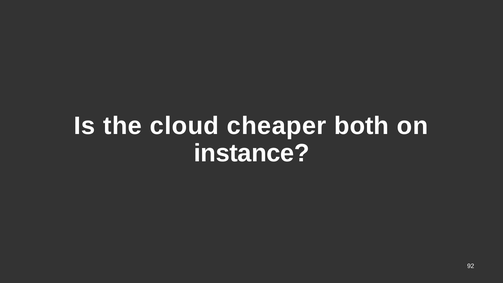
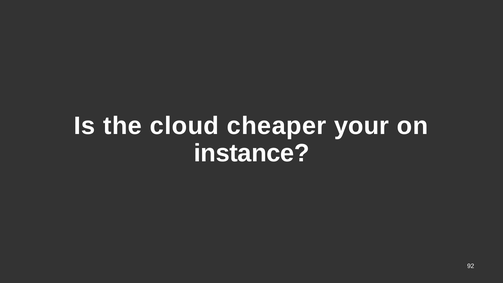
both: both -> your (362, 126)
